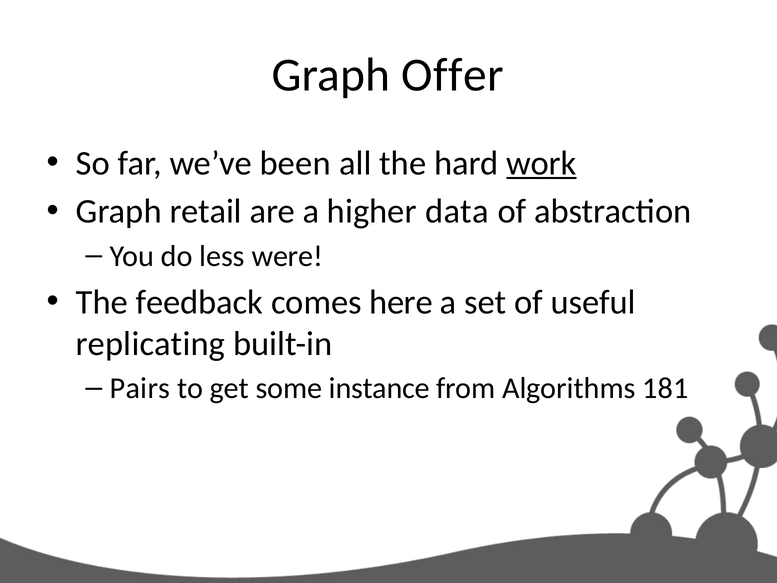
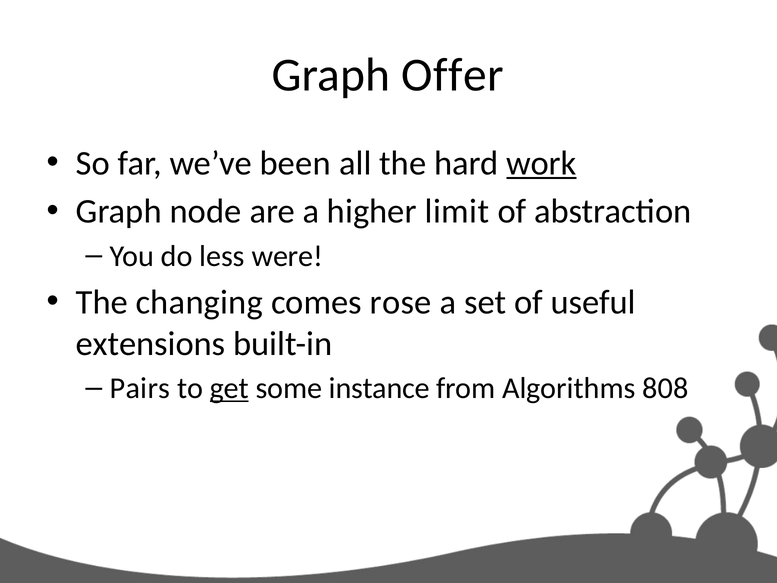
retail: retail -> node (206, 211)
data: data -> limit (457, 211)
feedback: feedback -> changing (199, 302)
here: here -> rose (401, 302)
replicating: replicating -> extensions (151, 344)
get underline: none -> present (229, 388)
181: 181 -> 808 (665, 388)
